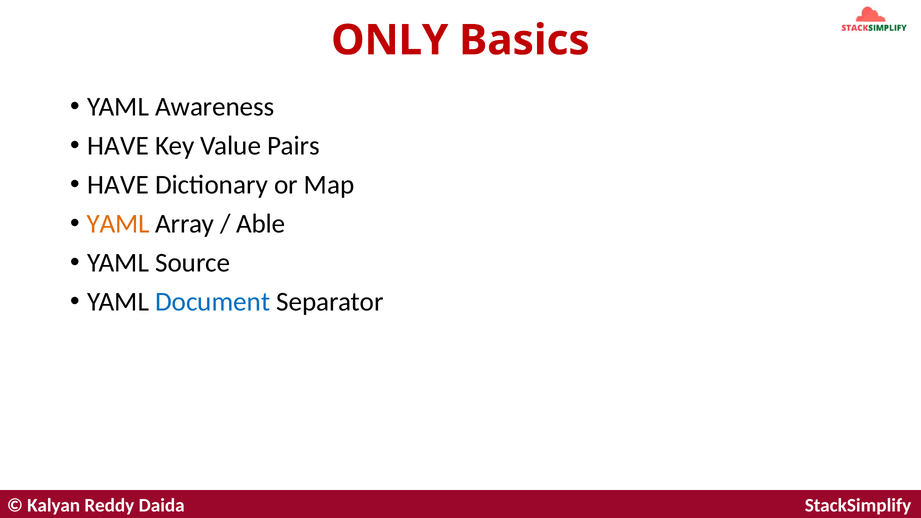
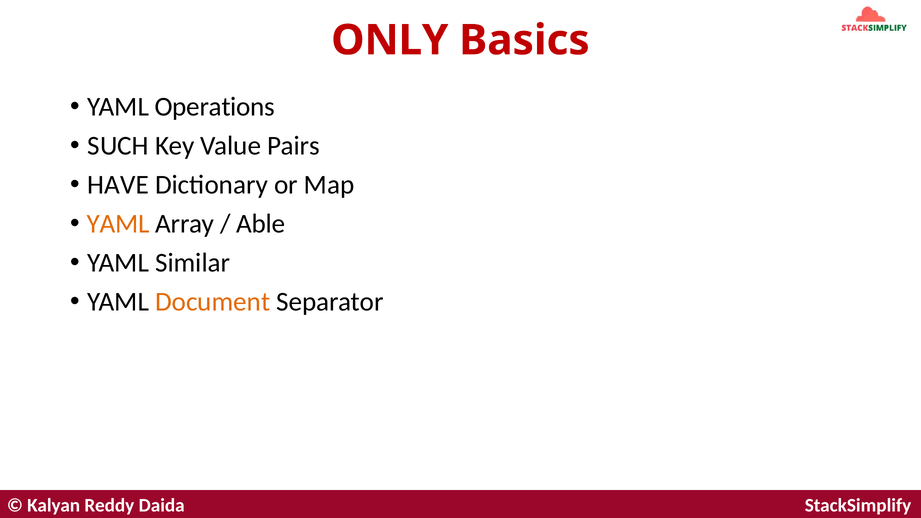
Awareness: Awareness -> Operations (215, 107)
HAVE: HAVE -> SUCH (118, 146)
Source: Source -> Similar (193, 263)
Document colour: blue -> orange (213, 302)
